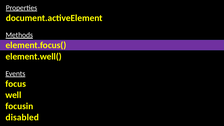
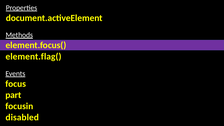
element.well(: element.well( -> element.flag( (34, 56)
well: well -> part (13, 95)
